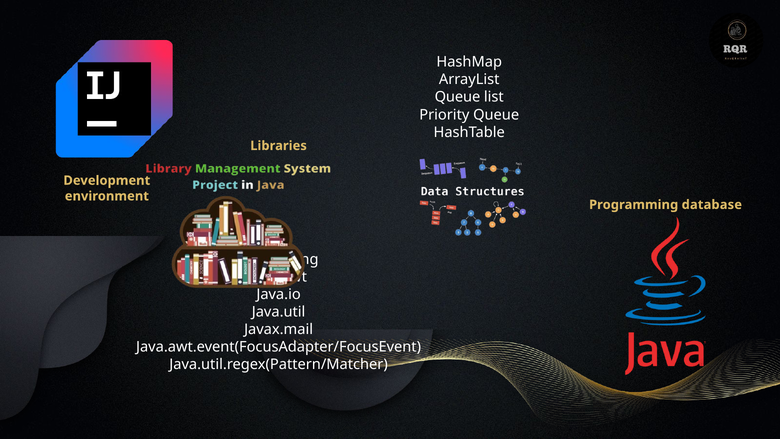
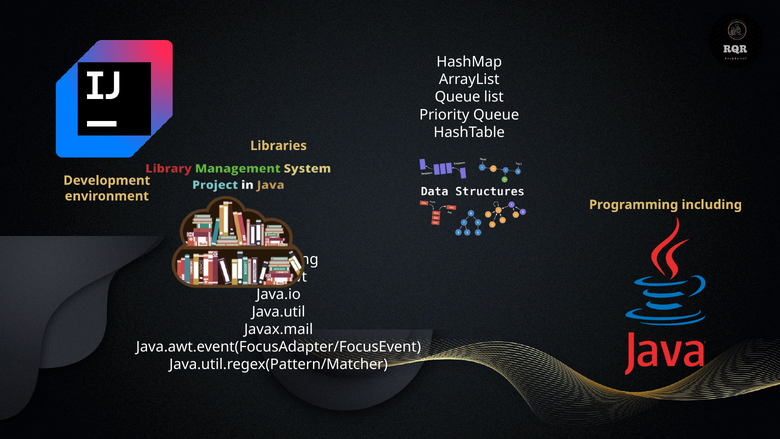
database: database -> including (712, 205)
